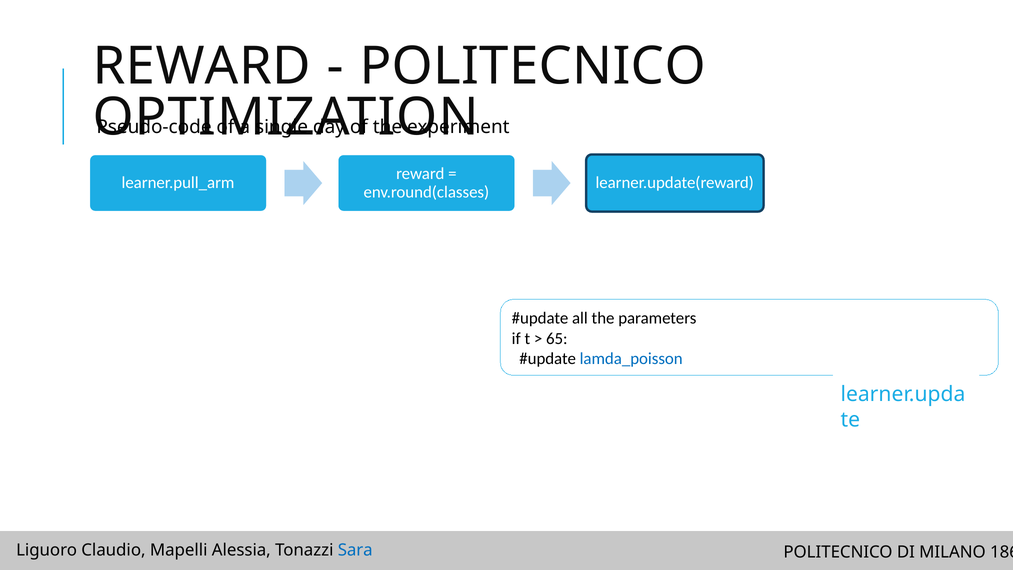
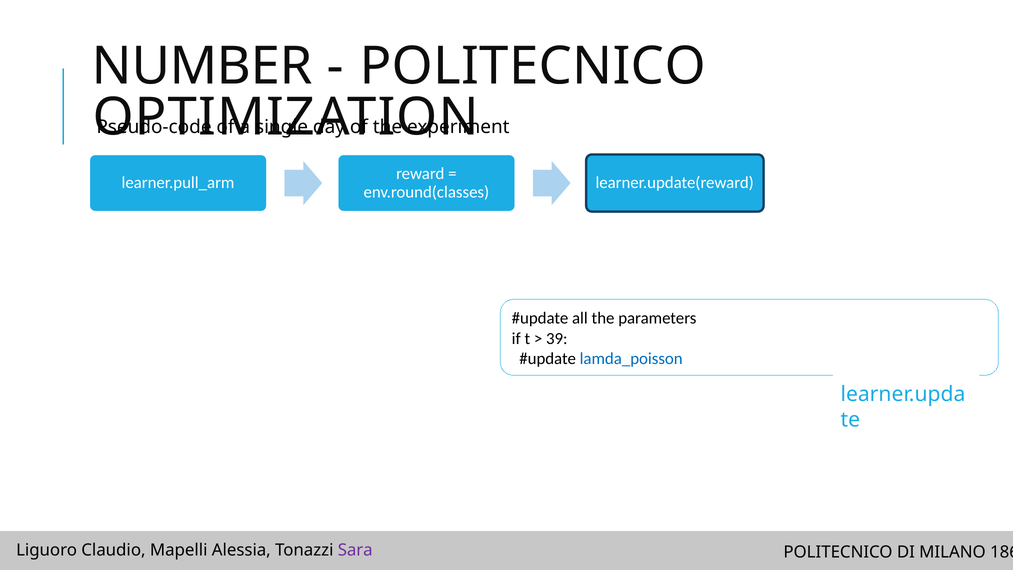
REWARD: REWARD -> NUMBER (202, 66)
65: 65 -> 39 (557, 338)
Sara colour: blue -> purple (355, 550)
